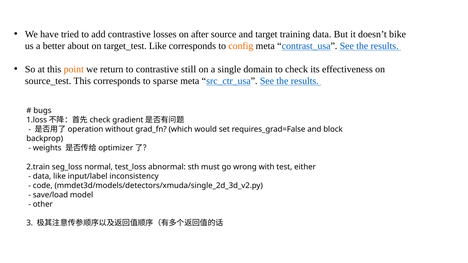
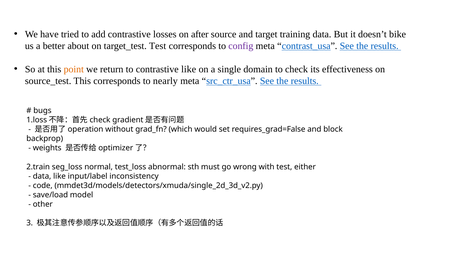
target_test Like: Like -> Test (158, 46)
config colour: orange -> purple (241, 46)
contrastive still: still -> like (189, 69)
sparse: sparse -> nearly (165, 81)
